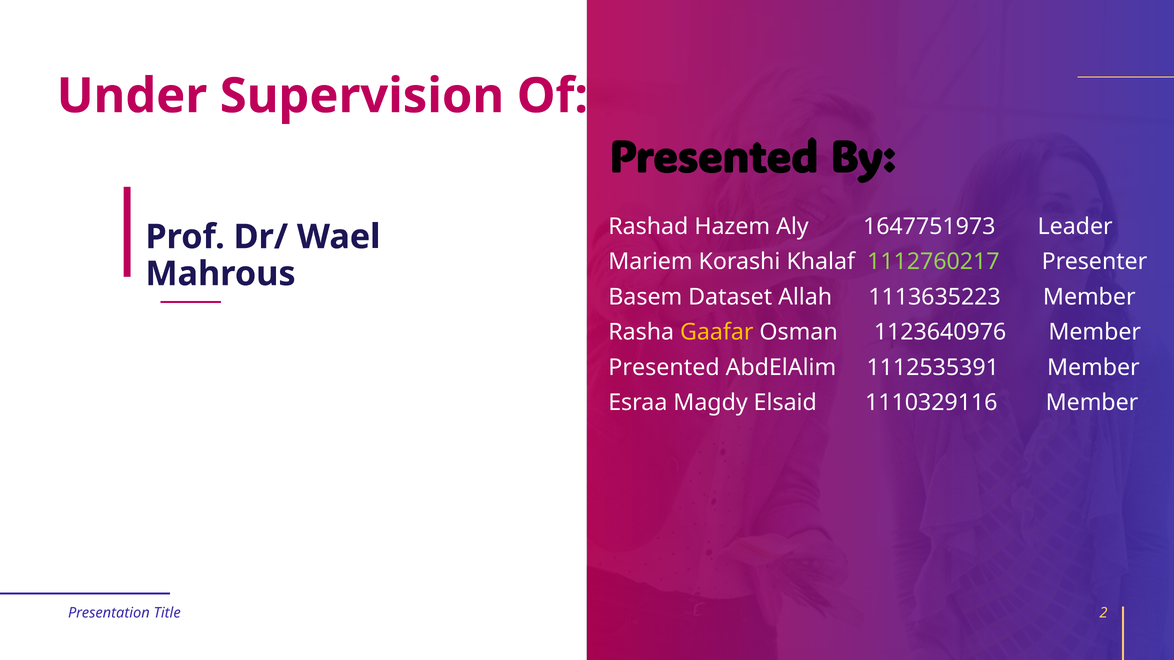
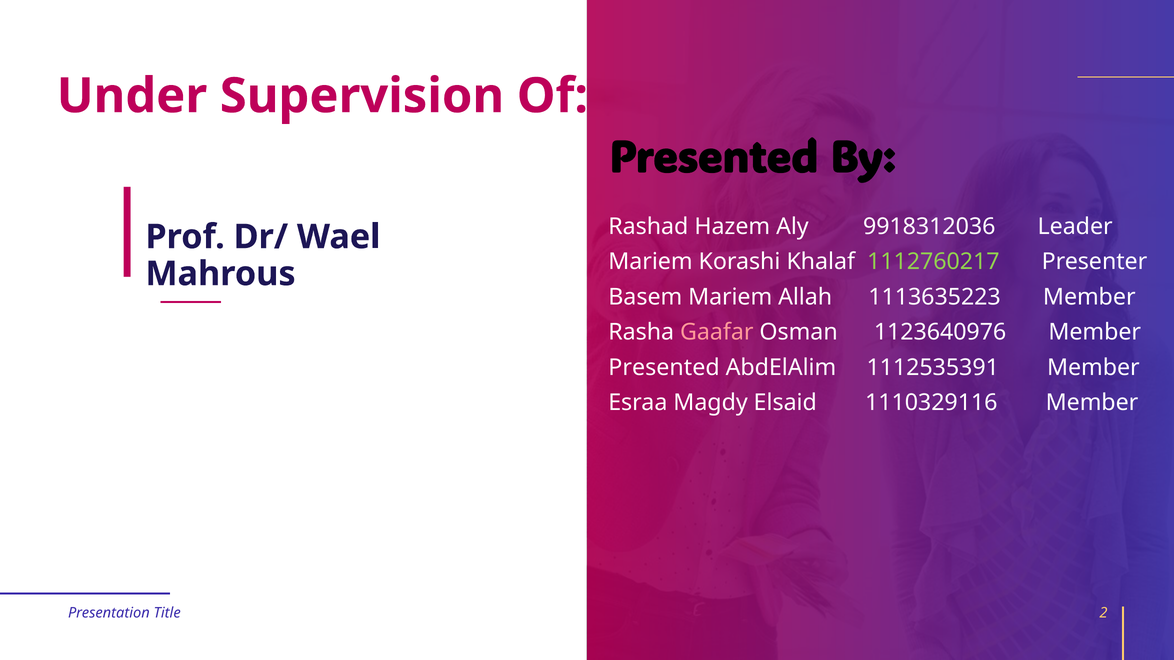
1647751973: 1647751973 -> 9918312036 (929, 227)
Basem Dataset: Dataset -> Mariem (730, 297)
Gaafar colour: yellow -> pink (717, 332)
